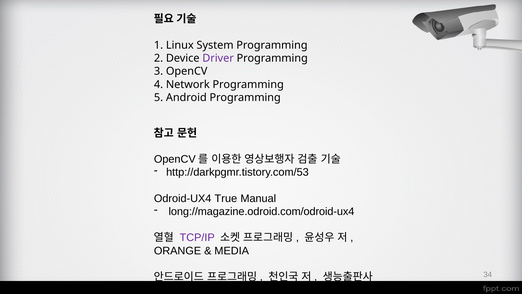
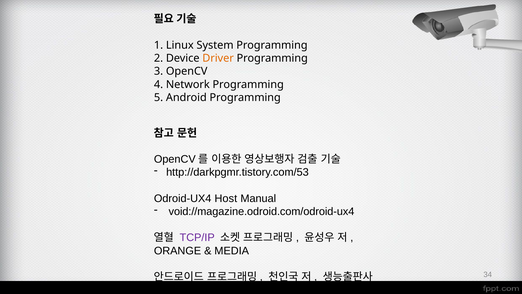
Driver colour: purple -> orange (218, 58)
True: True -> Host (226, 198)
long://magazine.odroid.com/odroid-ux4: long://magazine.odroid.com/odroid-ux4 -> void://magazine.odroid.com/odroid-ux4 (261, 211)
